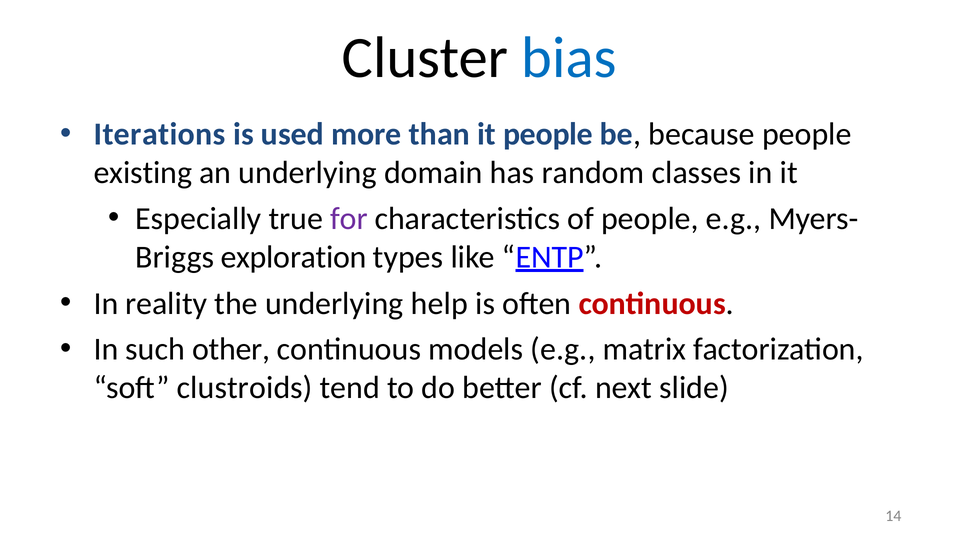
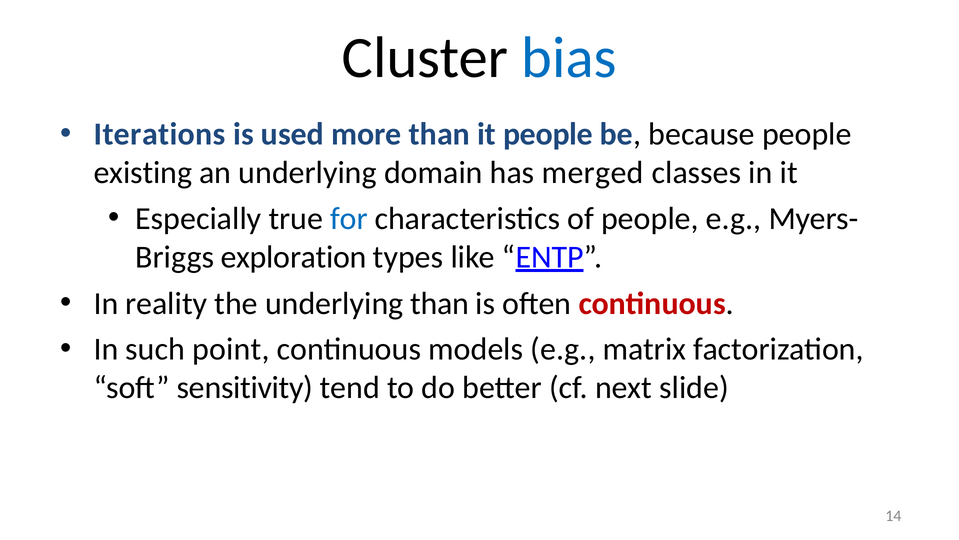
random: random -> merged (593, 172)
for colour: purple -> blue (349, 218)
underlying help: help -> than (440, 303)
other: other -> point (231, 349)
clustroids: clustroids -> sensitivity (245, 387)
